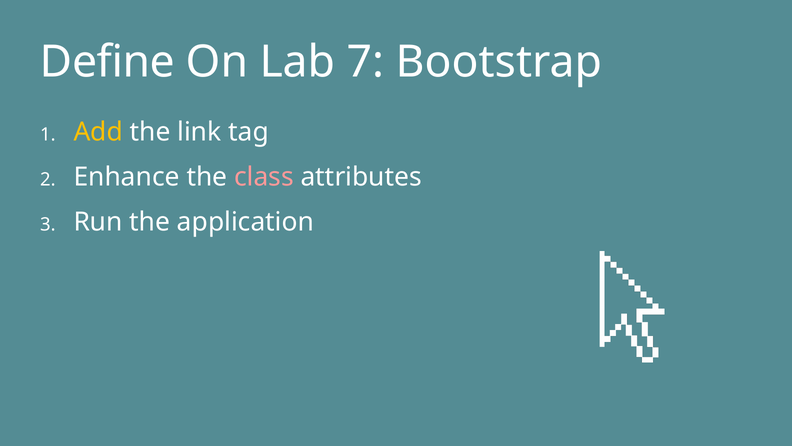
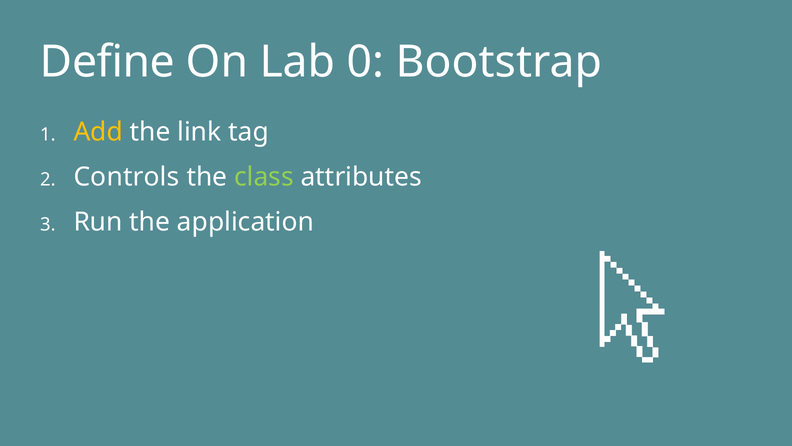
7: 7 -> 0 (366, 62)
Enhance: Enhance -> Controls (127, 177)
class colour: pink -> light green (264, 177)
